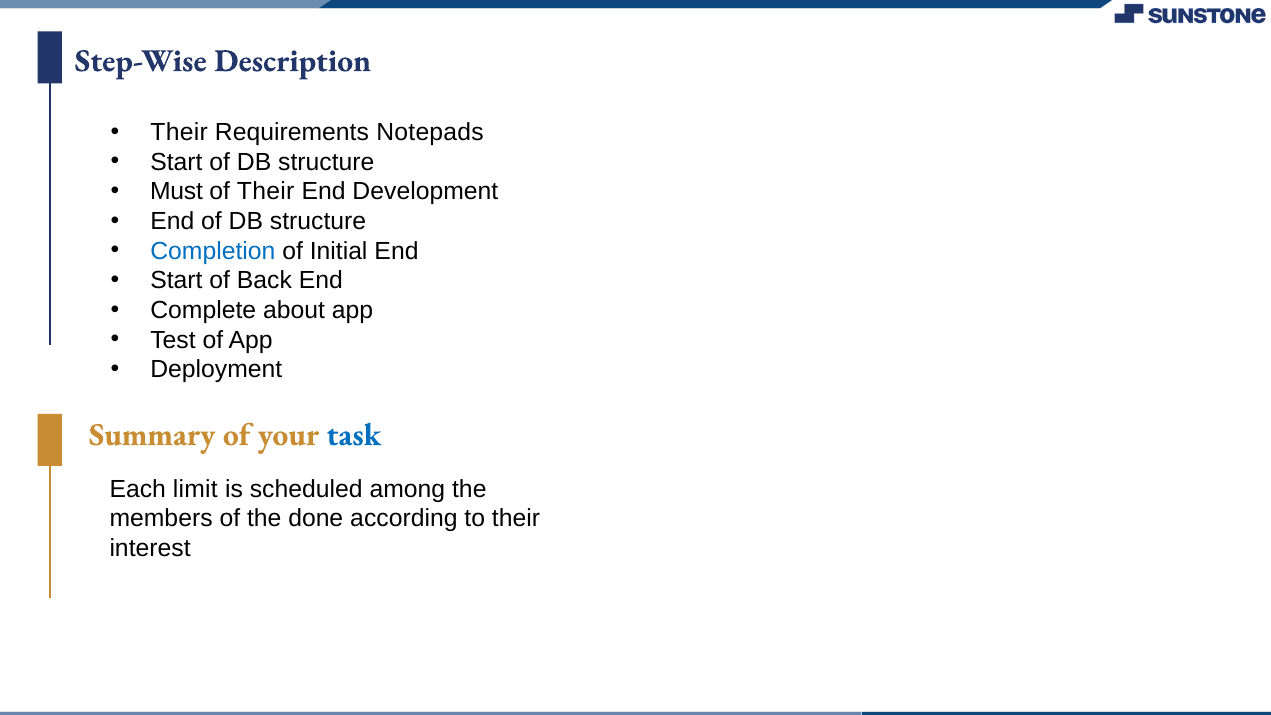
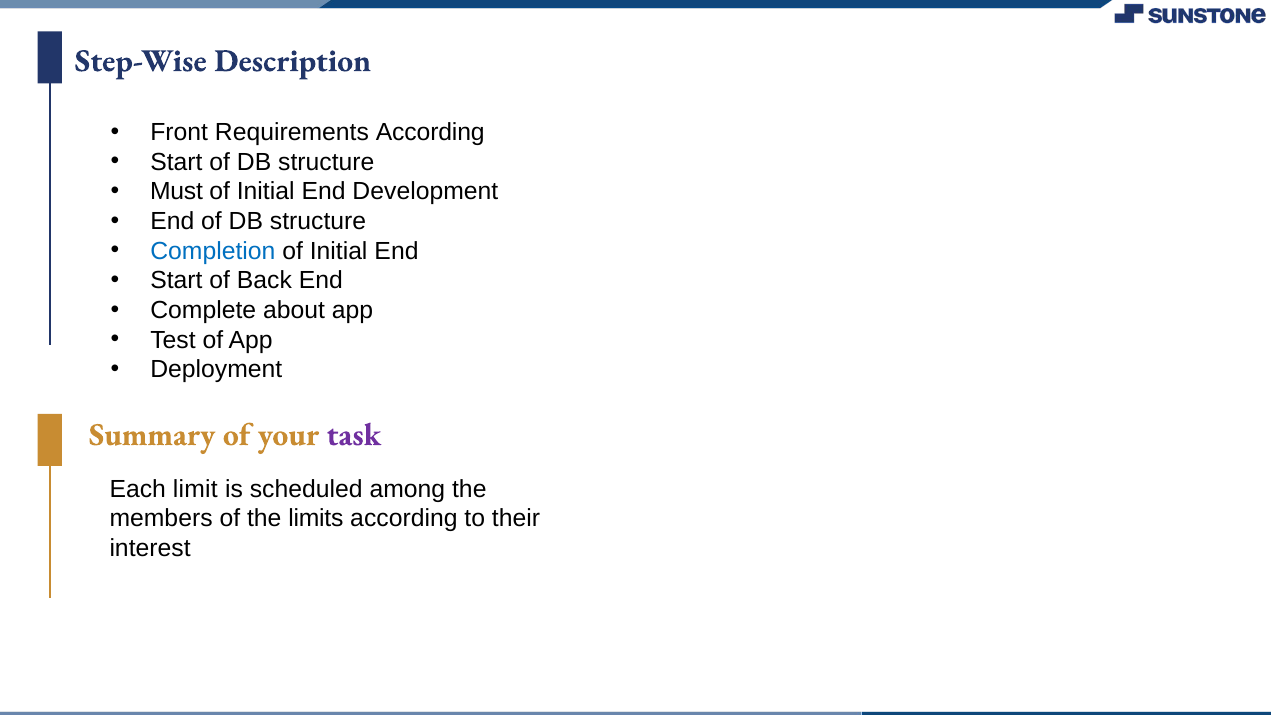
Their: Their -> Front (179, 132)
Requirements Notepads: Notepads -> According (430, 132)
Their: Their -> Initial (266, 192)
task colour: blue -> purple (354, 435)
done: done -> limits (316, 519)
